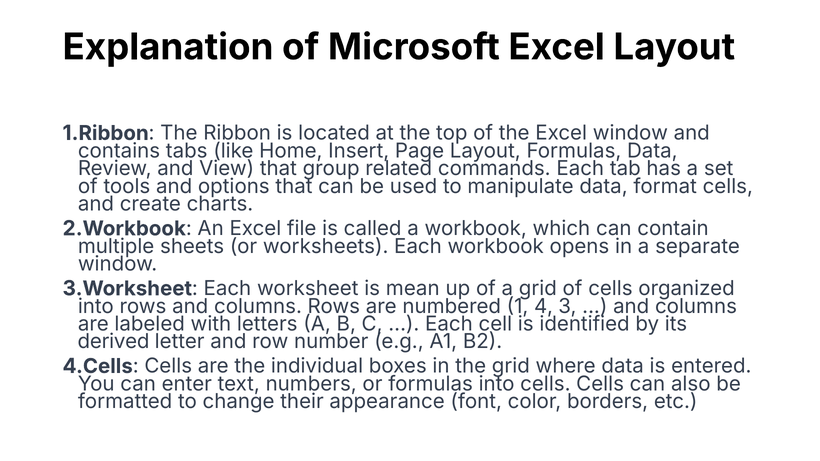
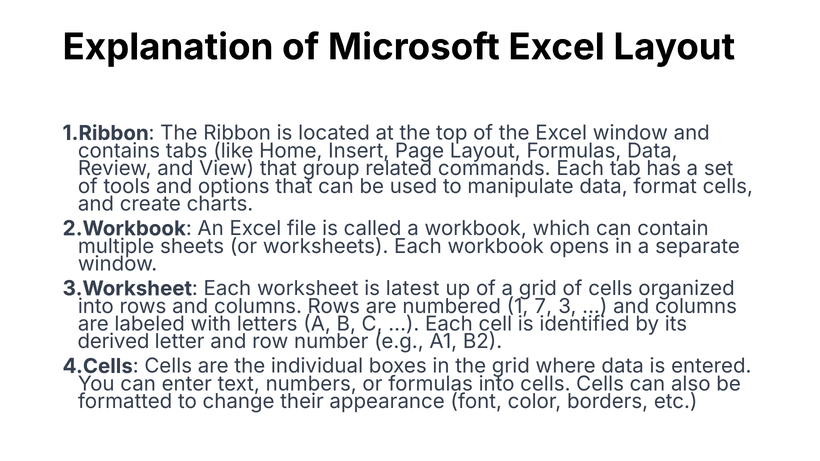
mean: mean -> latest (413, 289)
4: 4 -> 7 (543, 306)
